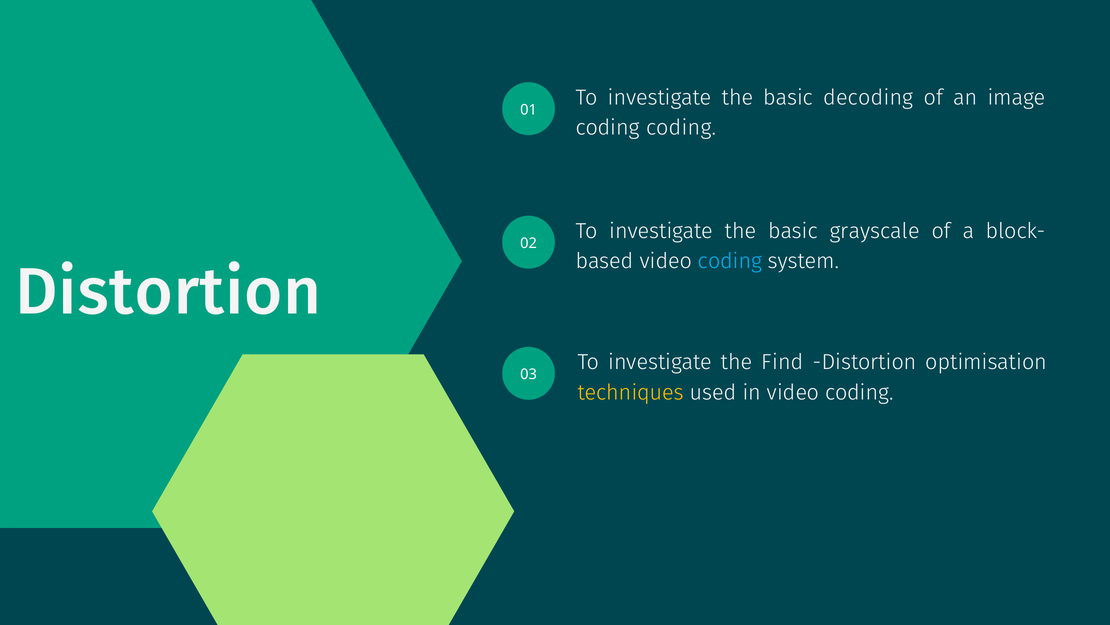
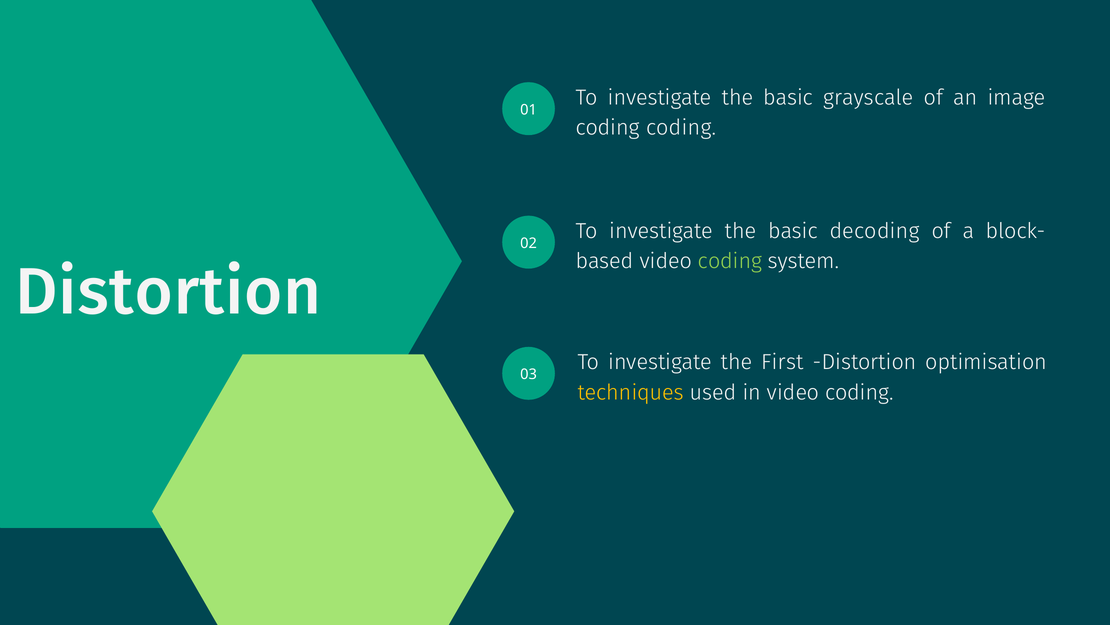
decoding: decoding -> grayscale (868, 97)
grayscale: grayscale -> decoding (875, 231)
coding colour: light blue -> light green (730, 261)
Find: Find -> First (783, 362)
